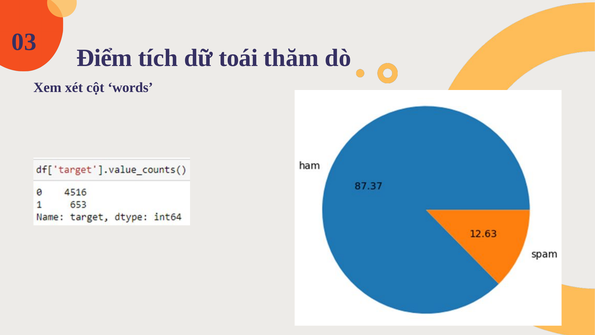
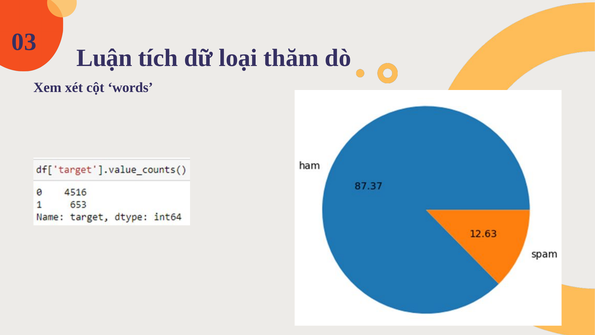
Điểm: Điểm -> Luận (104, 58)
toái: toái -> loại (238, 58)
